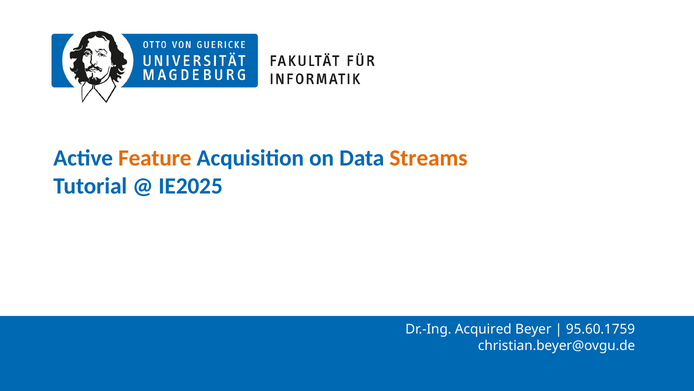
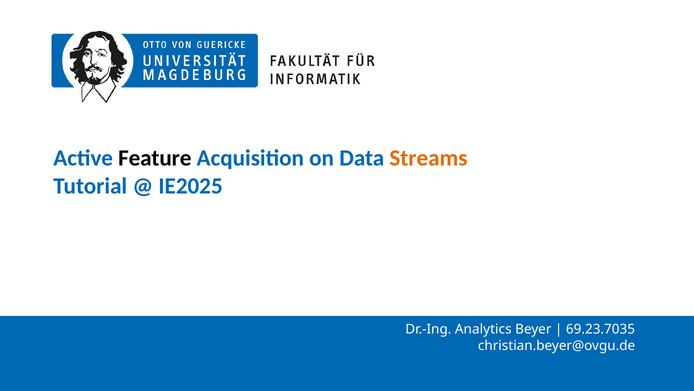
Feature colour: orange -> black (155, 158)
Acquired: Acquired -> Analytics (483, 329)
95.60.1759: 95.60.1759 -> 69.23.7035 (600, 329)
